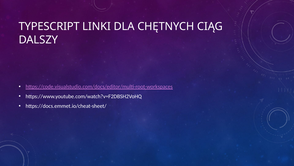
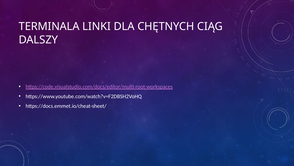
TYPESCRIPT: TYPESCRIPT -> TERMINALA (49, 26)
